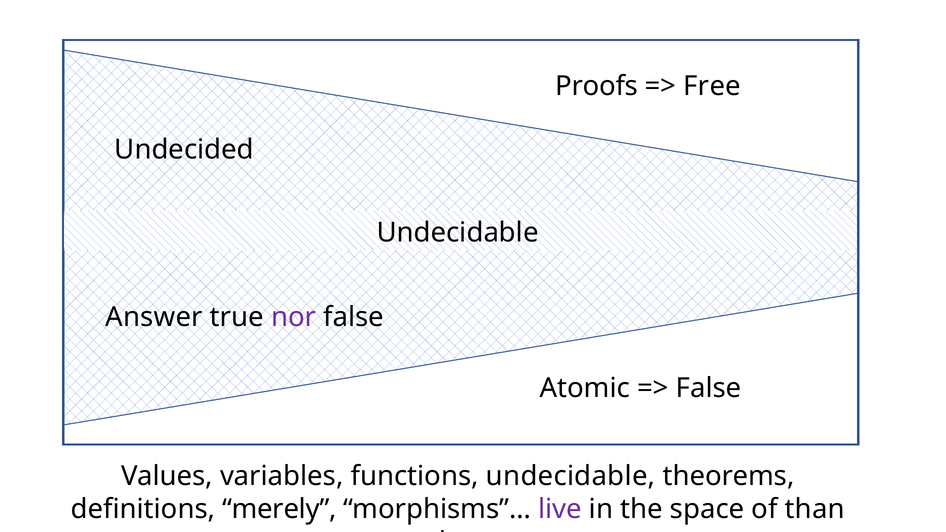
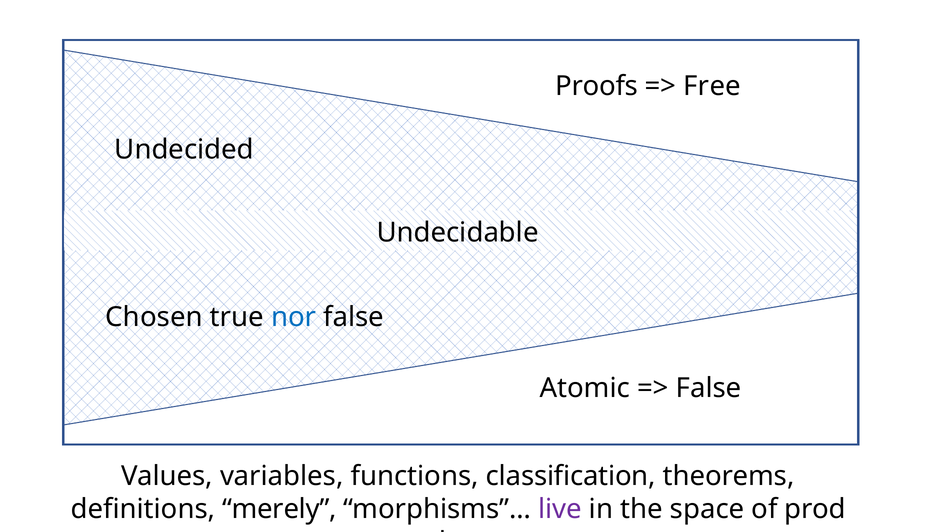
Answer: Answer -> Chosen (154, 317)
nor colour: purple -> blue (294, 317)
functions undecidable: undecidable -> classification (571, 476)
than: than -> prod (815, 509)
